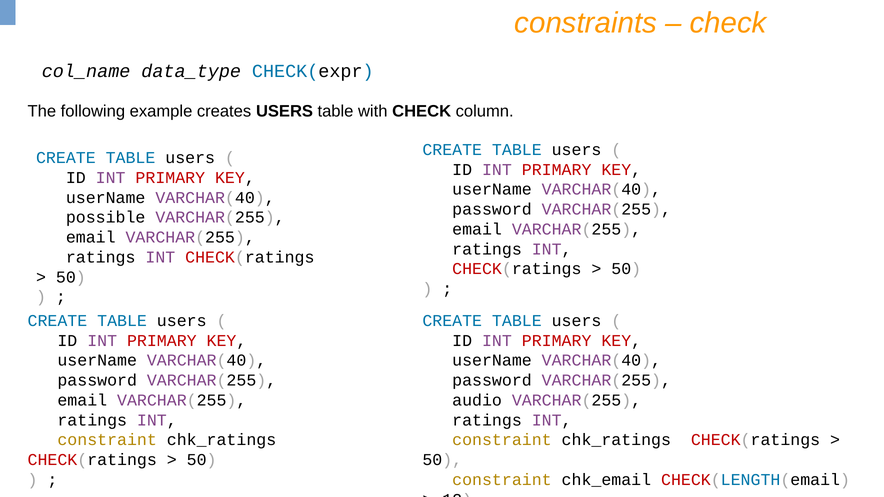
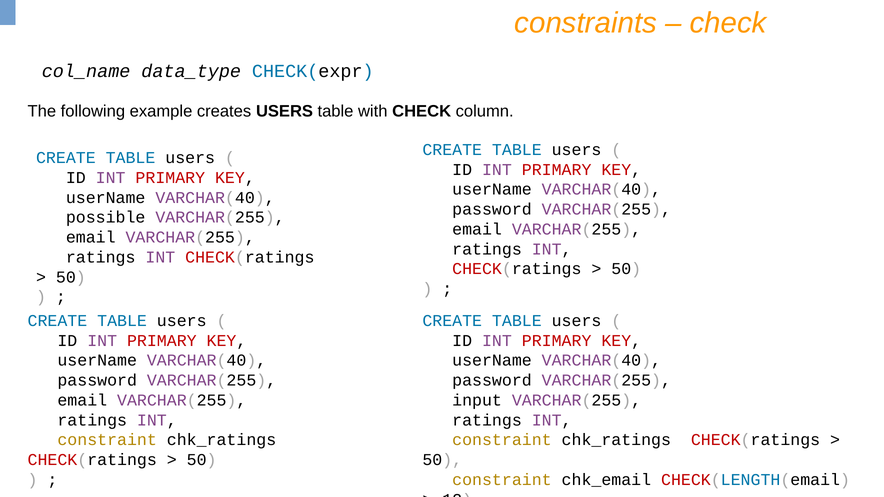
audio: audio -> input (477, 400)
